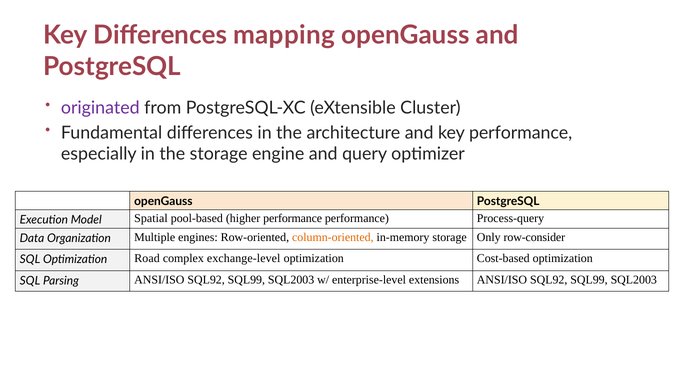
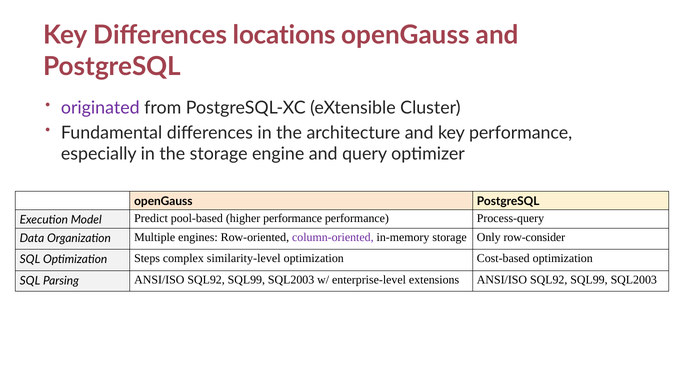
mapping: mapping -> locations (284, 35)
Spatial: Spatial -> Predict (151, 218)
column-oriented colour: orange -> purple (333, 237)
Road: Road -> Steps (147, 258)
exchange-level: exchange-level -> similarity-level (244, 258)
